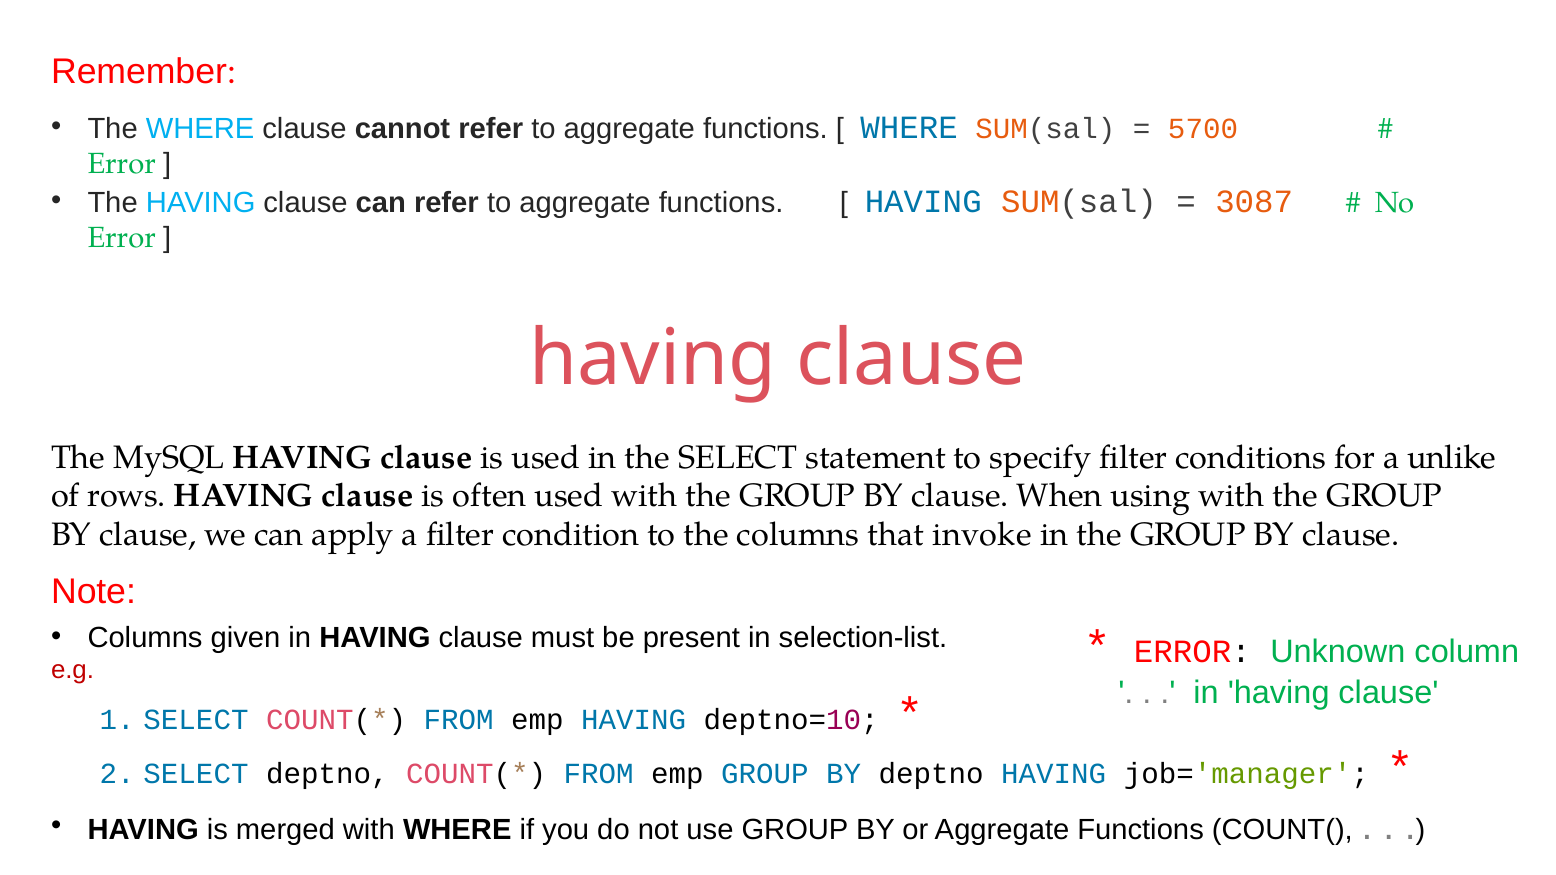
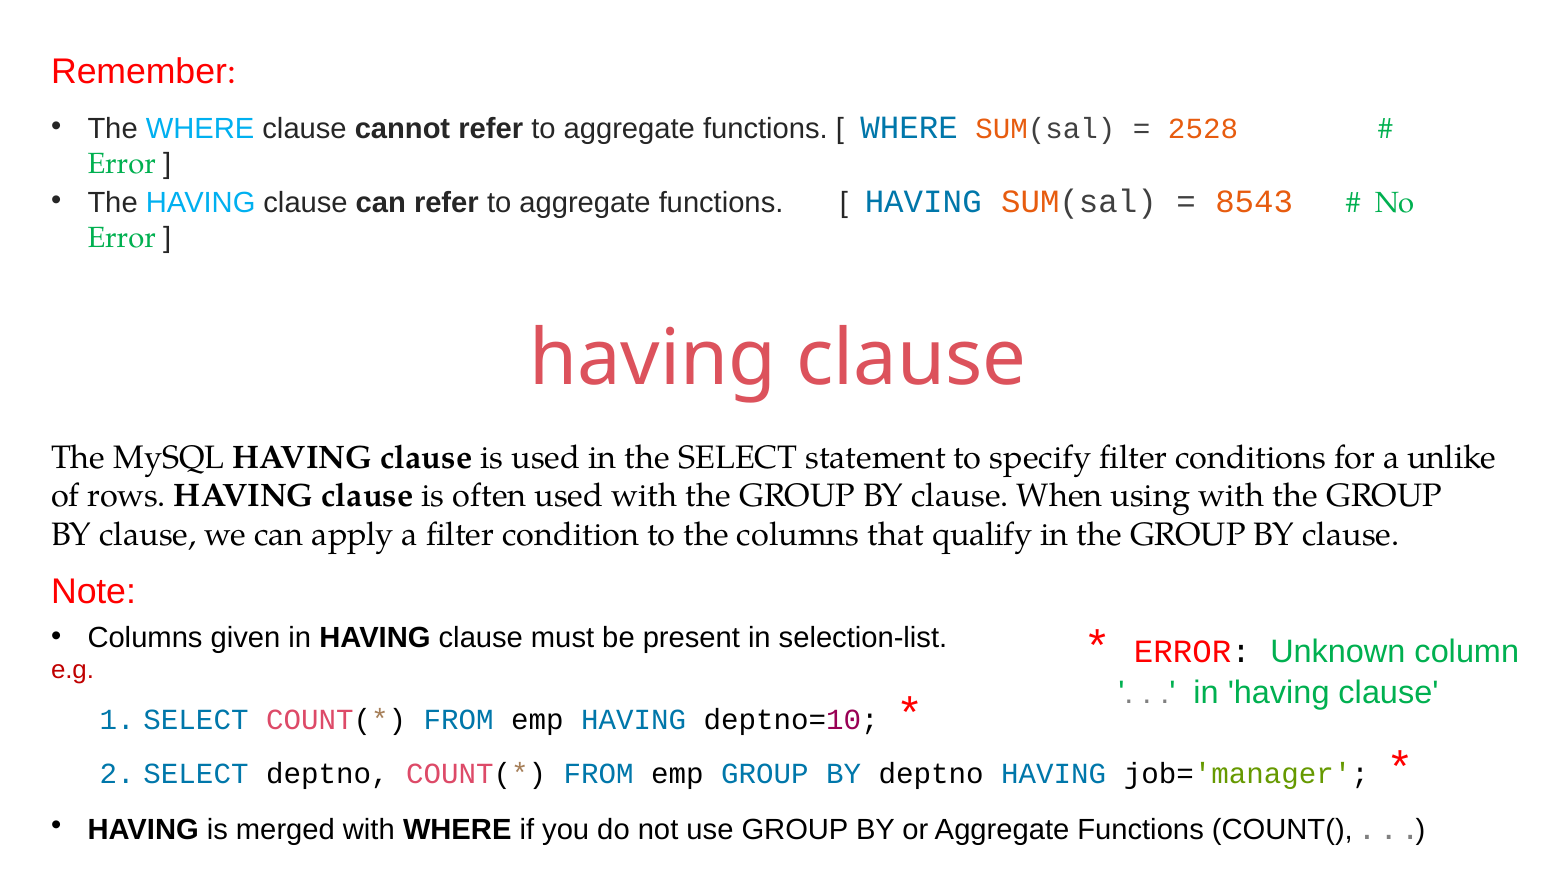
5700: 5700 -> 2528 (1203, 129)
3087: 3087 -> 8543 (1254, 201)
invoke: invoke -> qualify (982, 535)
